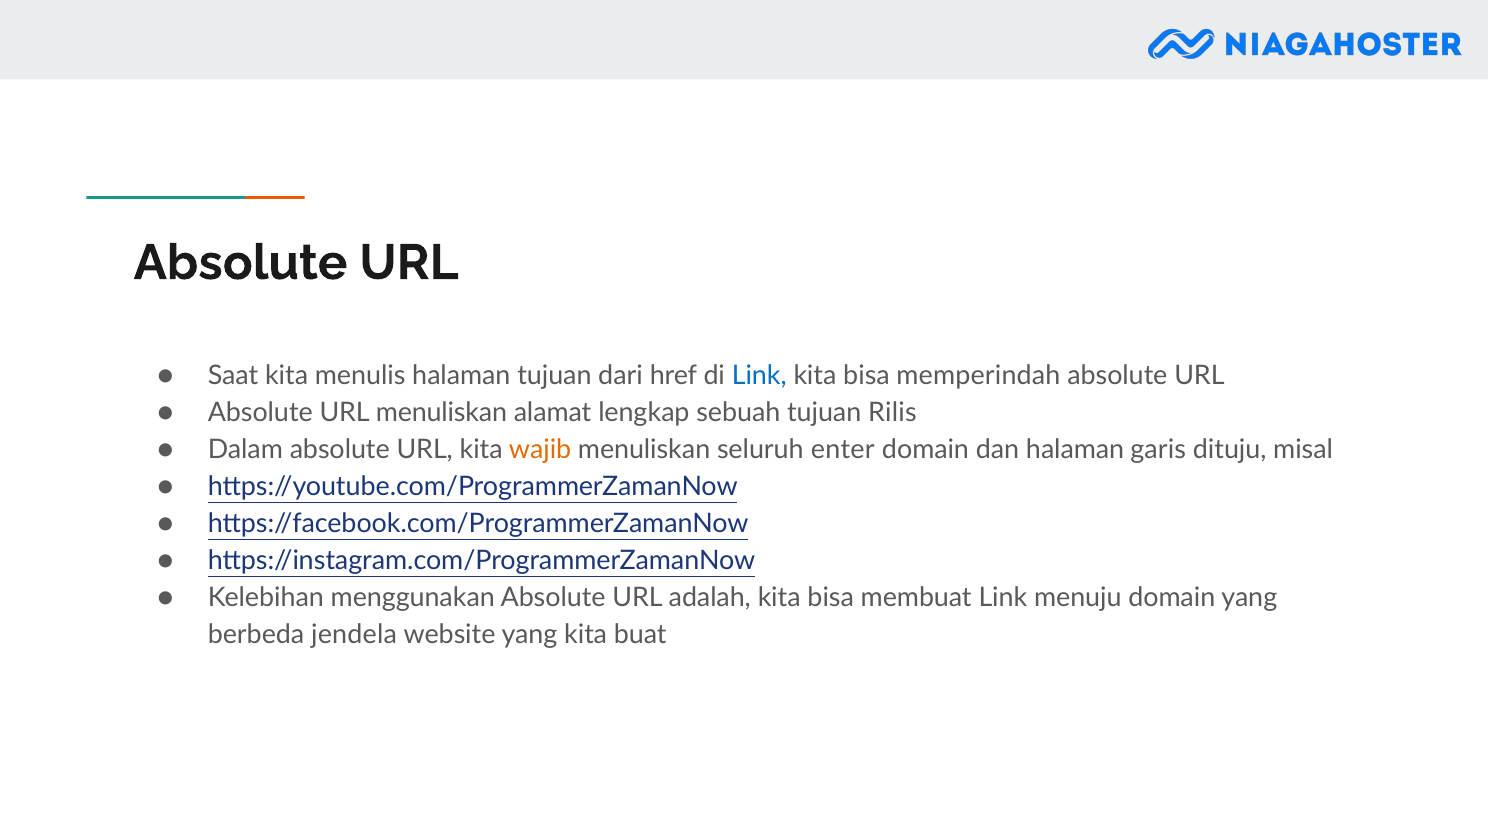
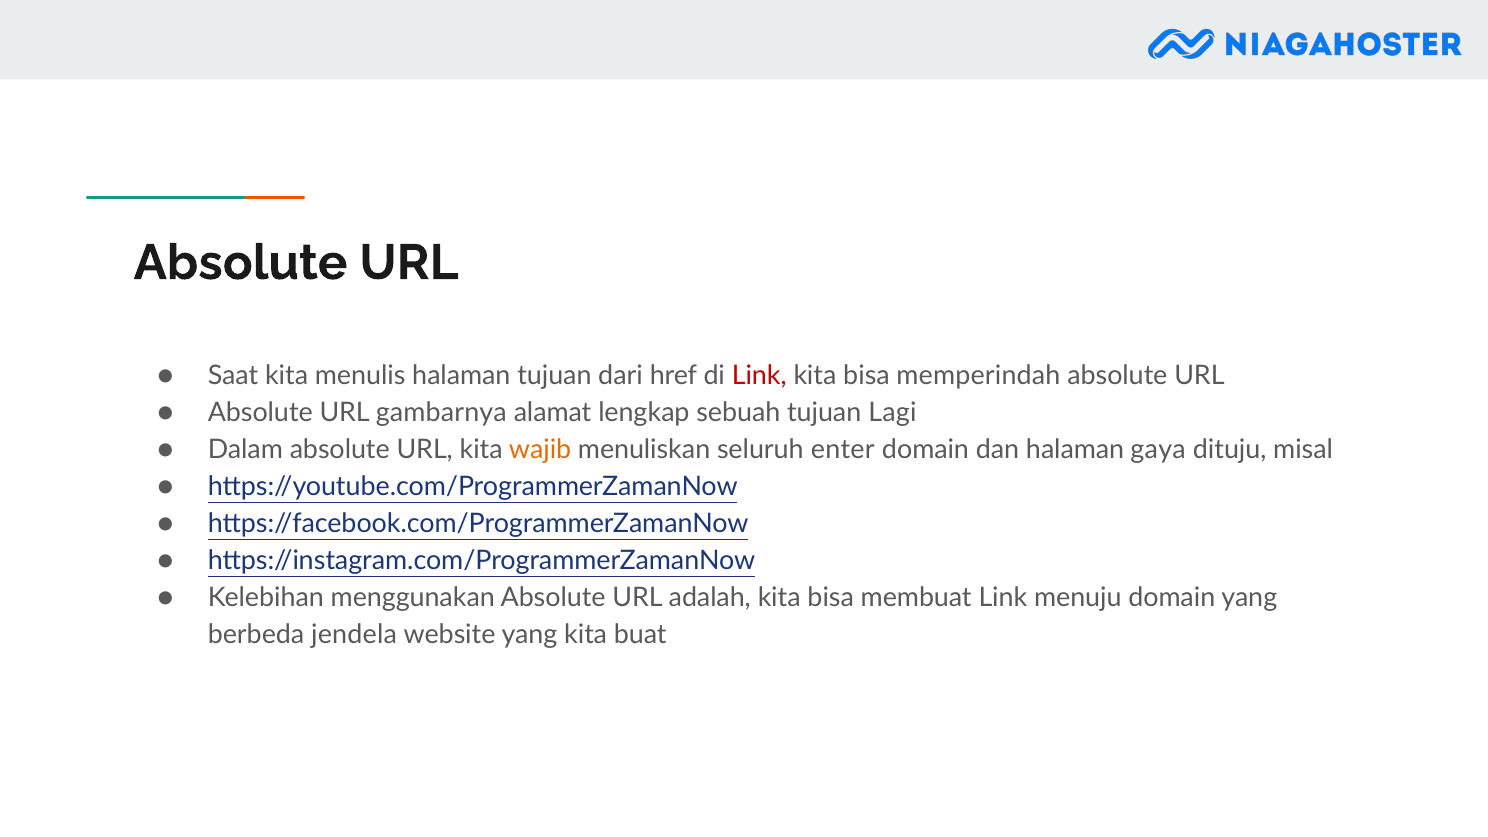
Link colour: blue -> red (759, 376)
URL menuliskan: menuliskan -> gambarnya (441, 413)
Rilis: Rilis -> Lagi (892, 413)
garis: garis -> gaya (1158, 450)
